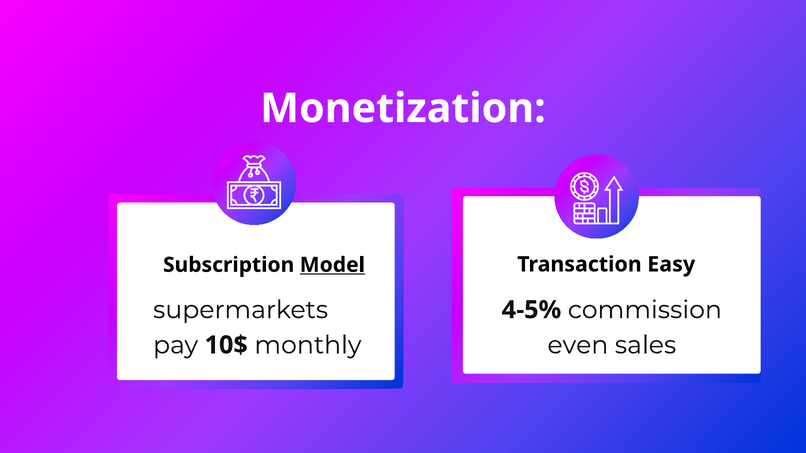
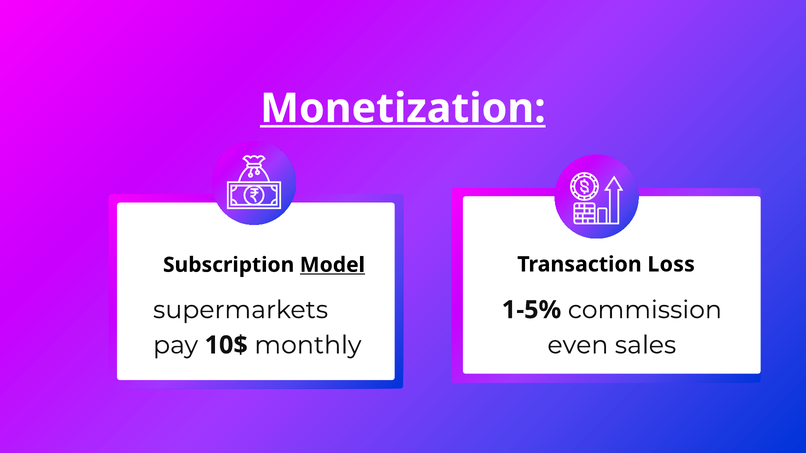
Monetization underline: none -> present (403, 109)
Easy: Easy -> Loss (671, 265)
4-5%: 4-5% -> 1-5% (531, 310)
